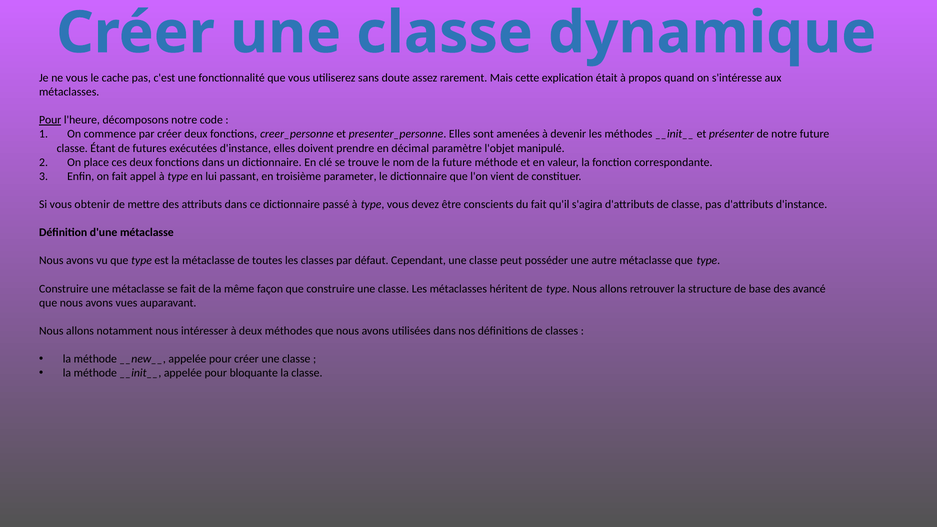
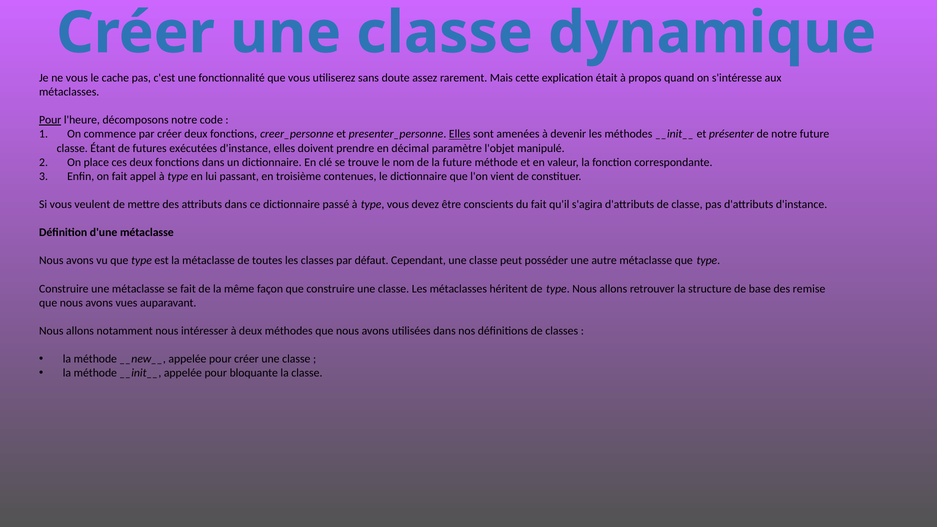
Elles underline: none -> present (460, 134)
parameter: parameter -> contenues (350, 176)
obtenir: obtenir -> veulent (92, 204)
avancé: avancé -> remise (809, 289)
